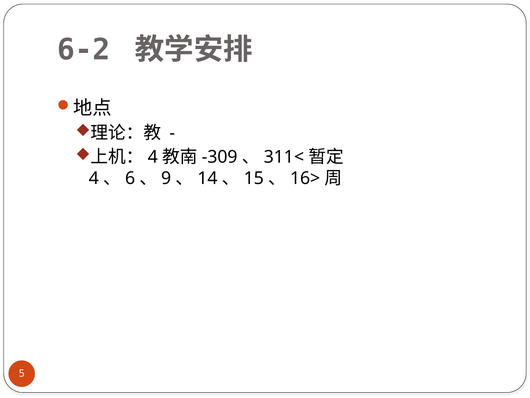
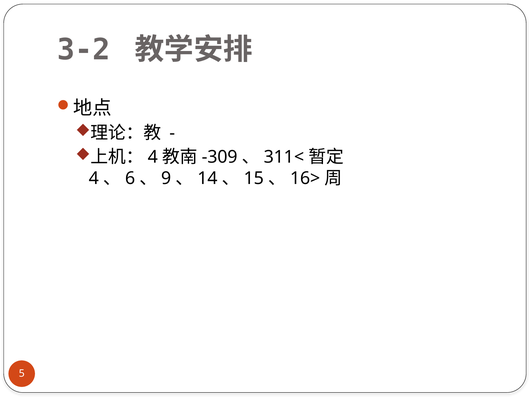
6-2: 6-2 -> 3-2 (84, 50)
